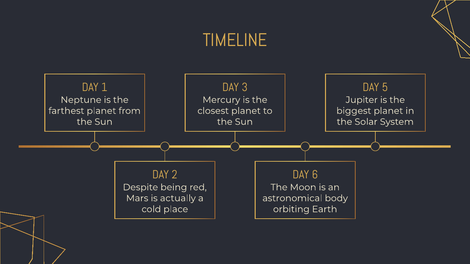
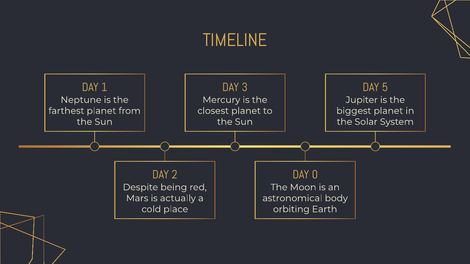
6: 6 -> 0 (315, 175)
